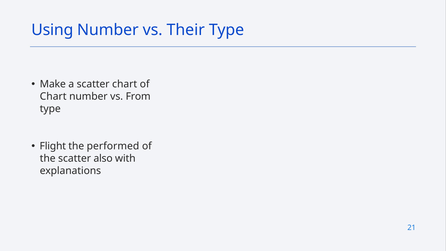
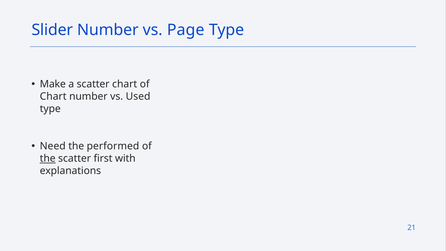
Using: Using -> Slider (52, 30)
Their: Their -> Page (186, 30)
From: From -> Used (138, 96)
Flight: Flight -> Need (53, 146)
the underline: none -> present (48, 158)
also: also -> first (103, 158)
